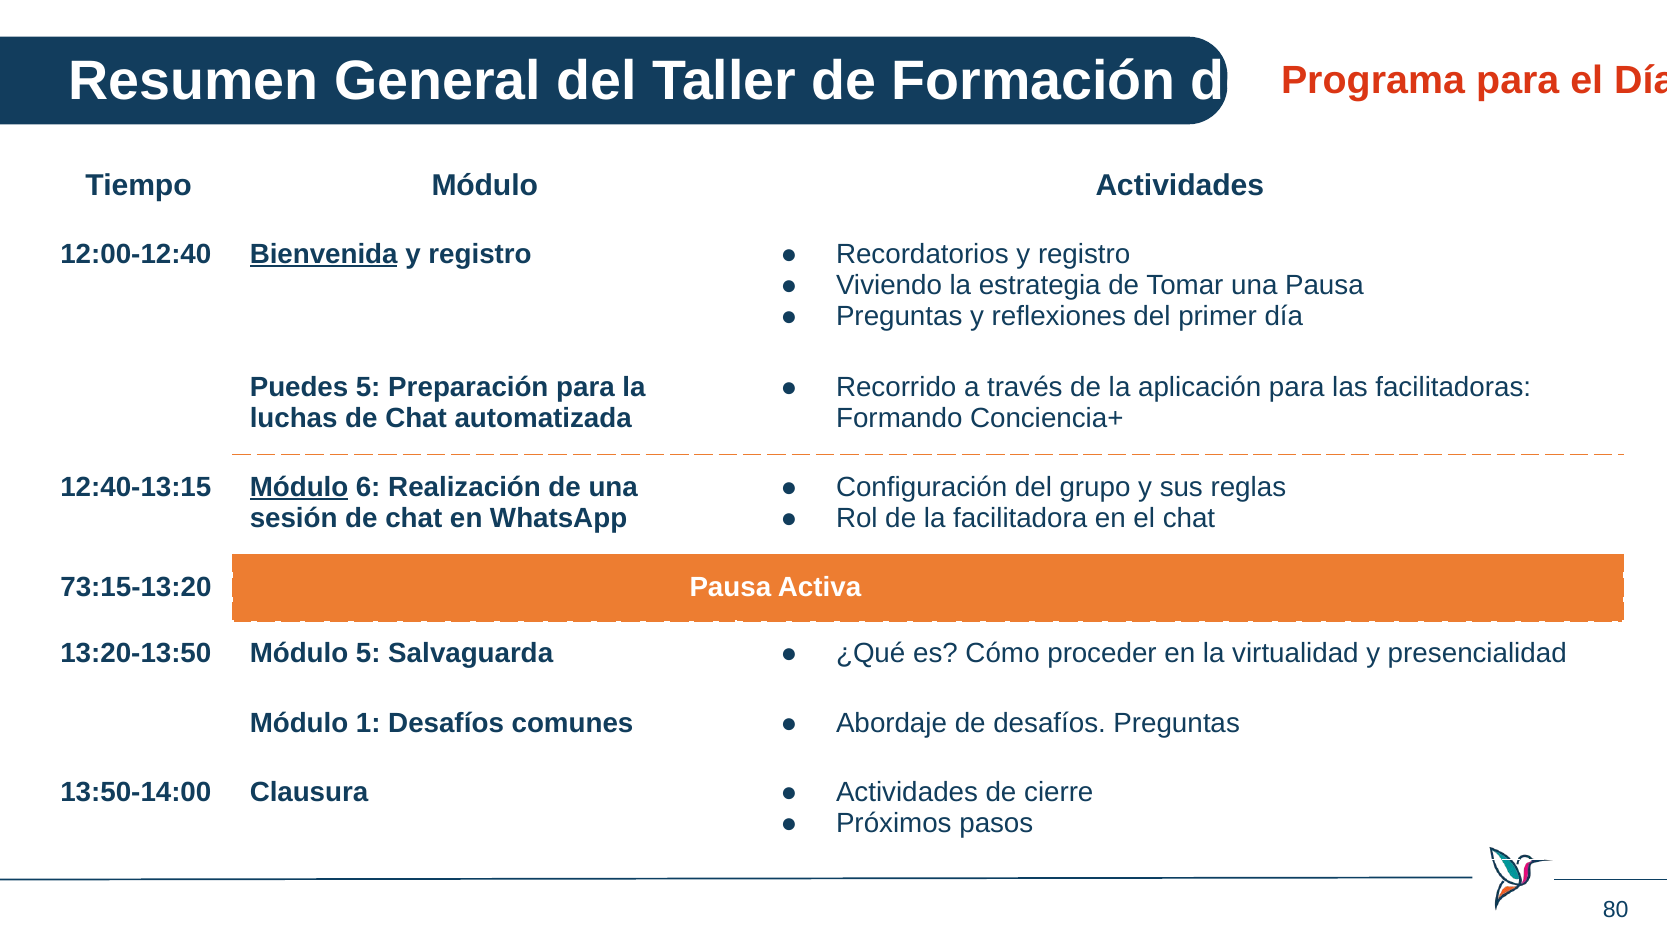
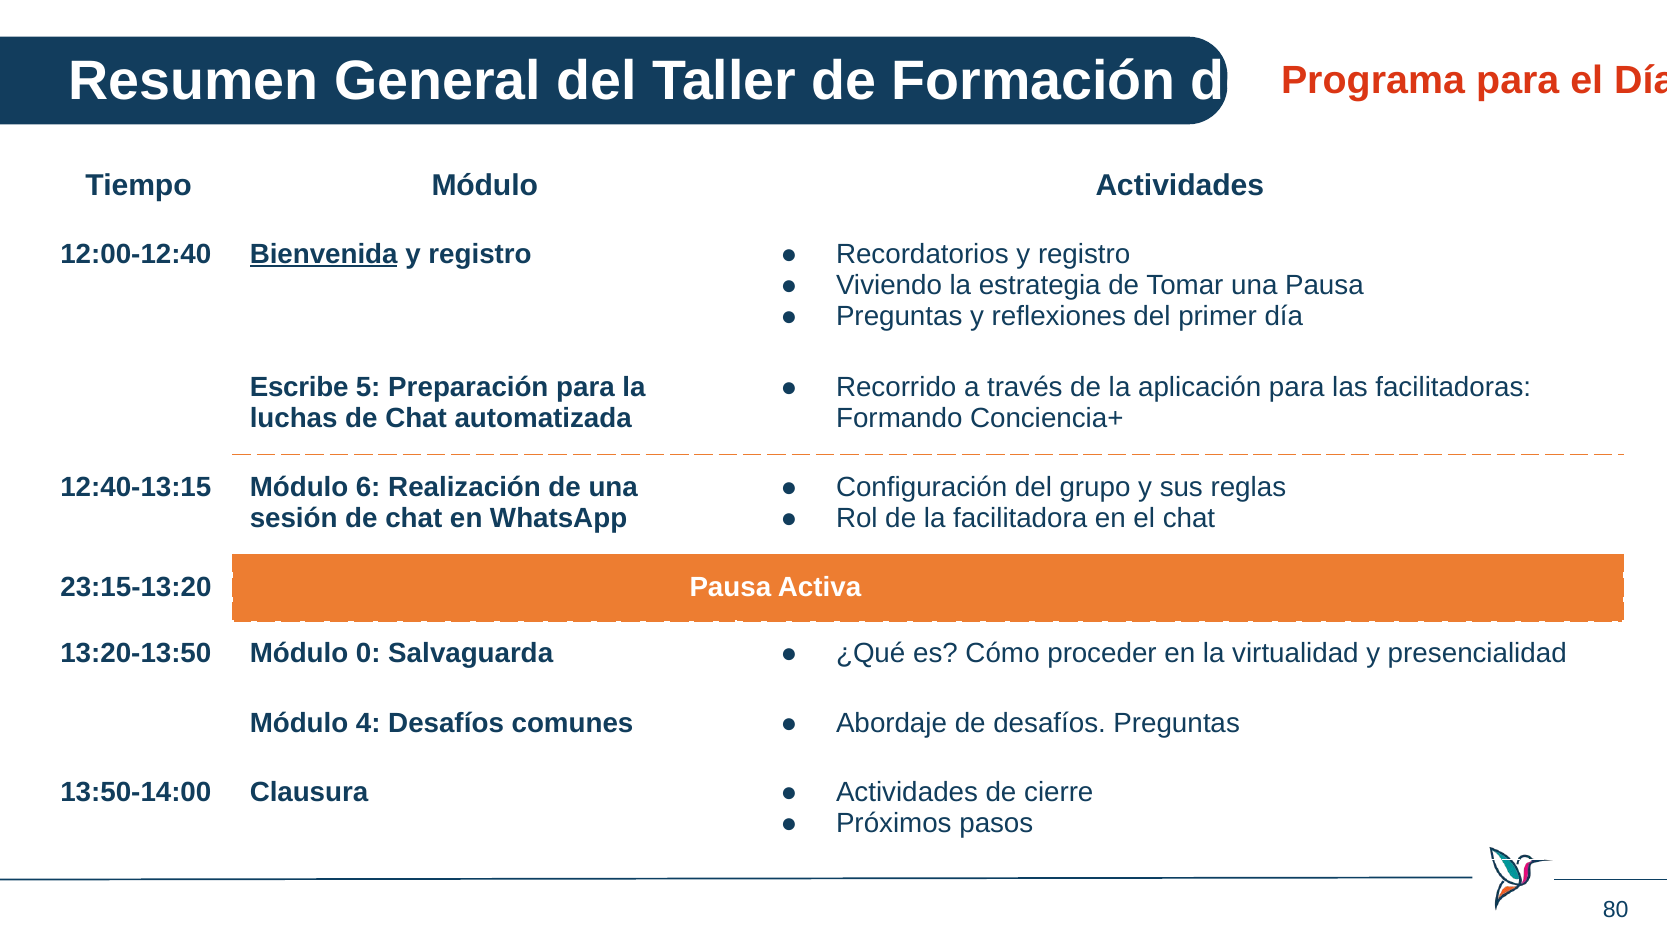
Puedes: Puedes -> Escribe (299, 388)
Módulo underline: present -> none (299, 488)
73:15-13:20: 73:15-13:20 -> 23:15-13:20 (136, 588)
Módulo 5: 5 -> 0 (368, 654)
1: 1 -> 4 (368, 724)
